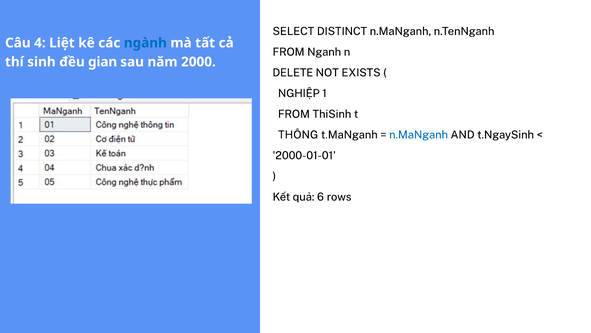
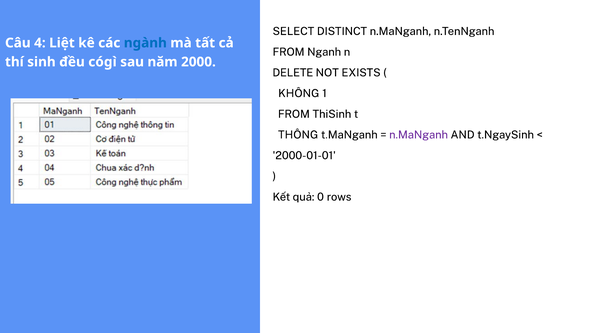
gian: gian -> cógì (102, 62)
NGHIỆP: NGHIỆP -> KHÔNG (299, 93)
n.MaNganh colour: blue -> purple (419, 135)
6: 6 -> 0 (320, 197)
